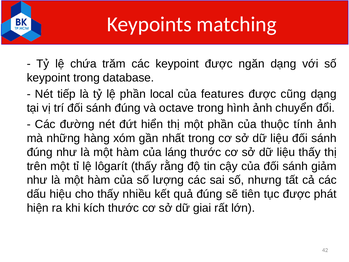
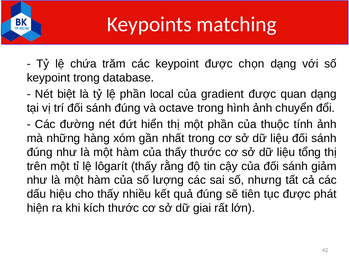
ngăn: ngăn -> chọn (252, 64)
tiếp: tiếp -> biệt (66, 94)
features: features -> gradient (222, 94)
cũng: cũng -> quan (293, 94)
của láng: láng -> thấy (176, 152)
liệu thấy: thấy -> tổng (310, 152)
